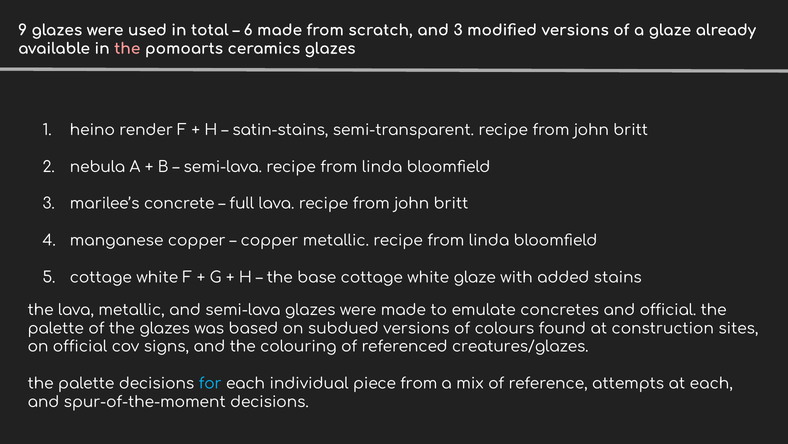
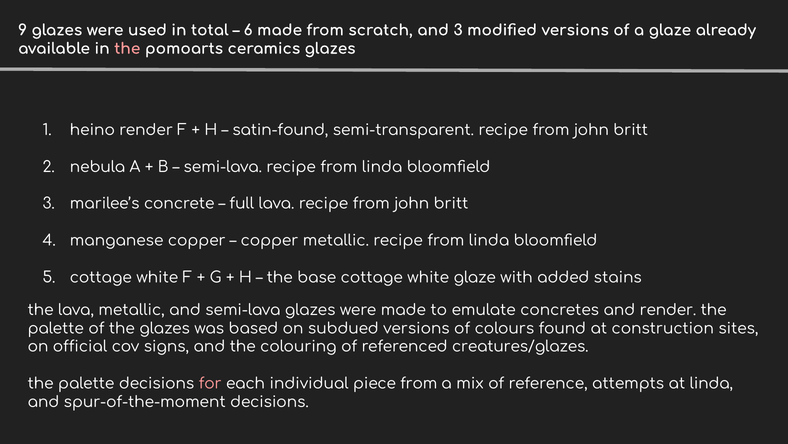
satin-stains: satin-stains -> satin-found (280, 130)
and official: official -> render (668, 310)
for colour: light blue -> pink (210, 383)
at each: each -> linda (711, 383)
